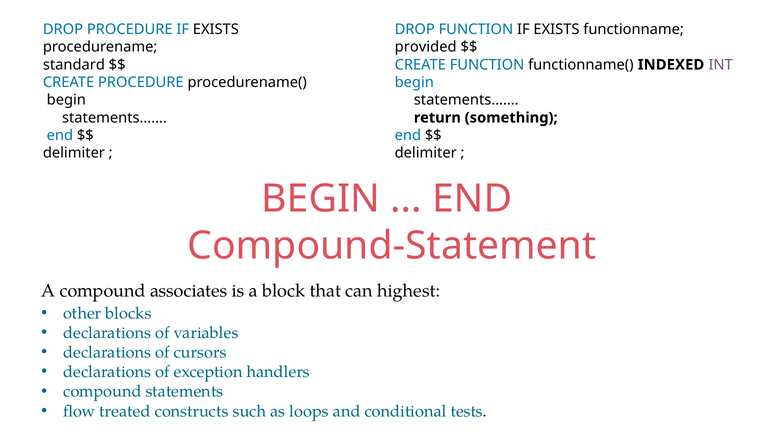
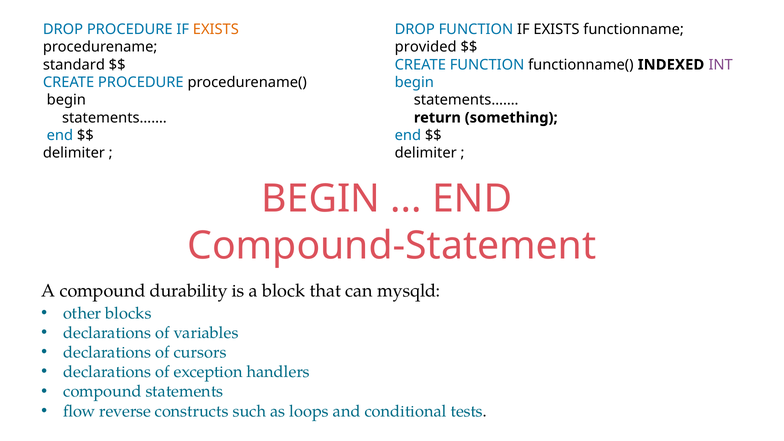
EXISTS colour: black -> orange (216, 29)
associates: associates -> durability (189, 291)
highest: highest -> mysqld (409, 291)
treated: treated -> reverse (125, 411)
